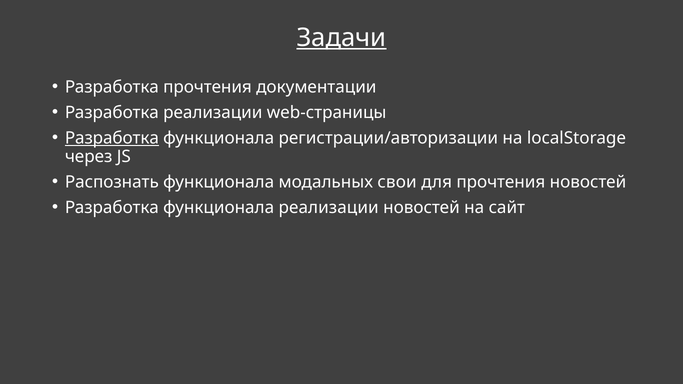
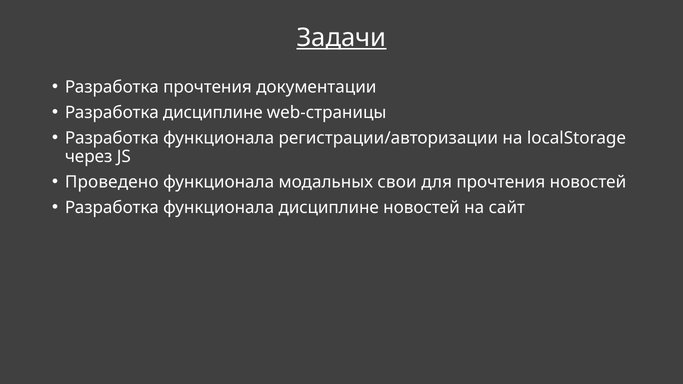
Разработка реализации: реализации -> дисциплине (213, 113)
Разработка underline: present -> none (112, 138)
Распознать: Распознать -> Проведено (112, 182)
функционала реализации: реализации -> дисциплине (329, 208)
